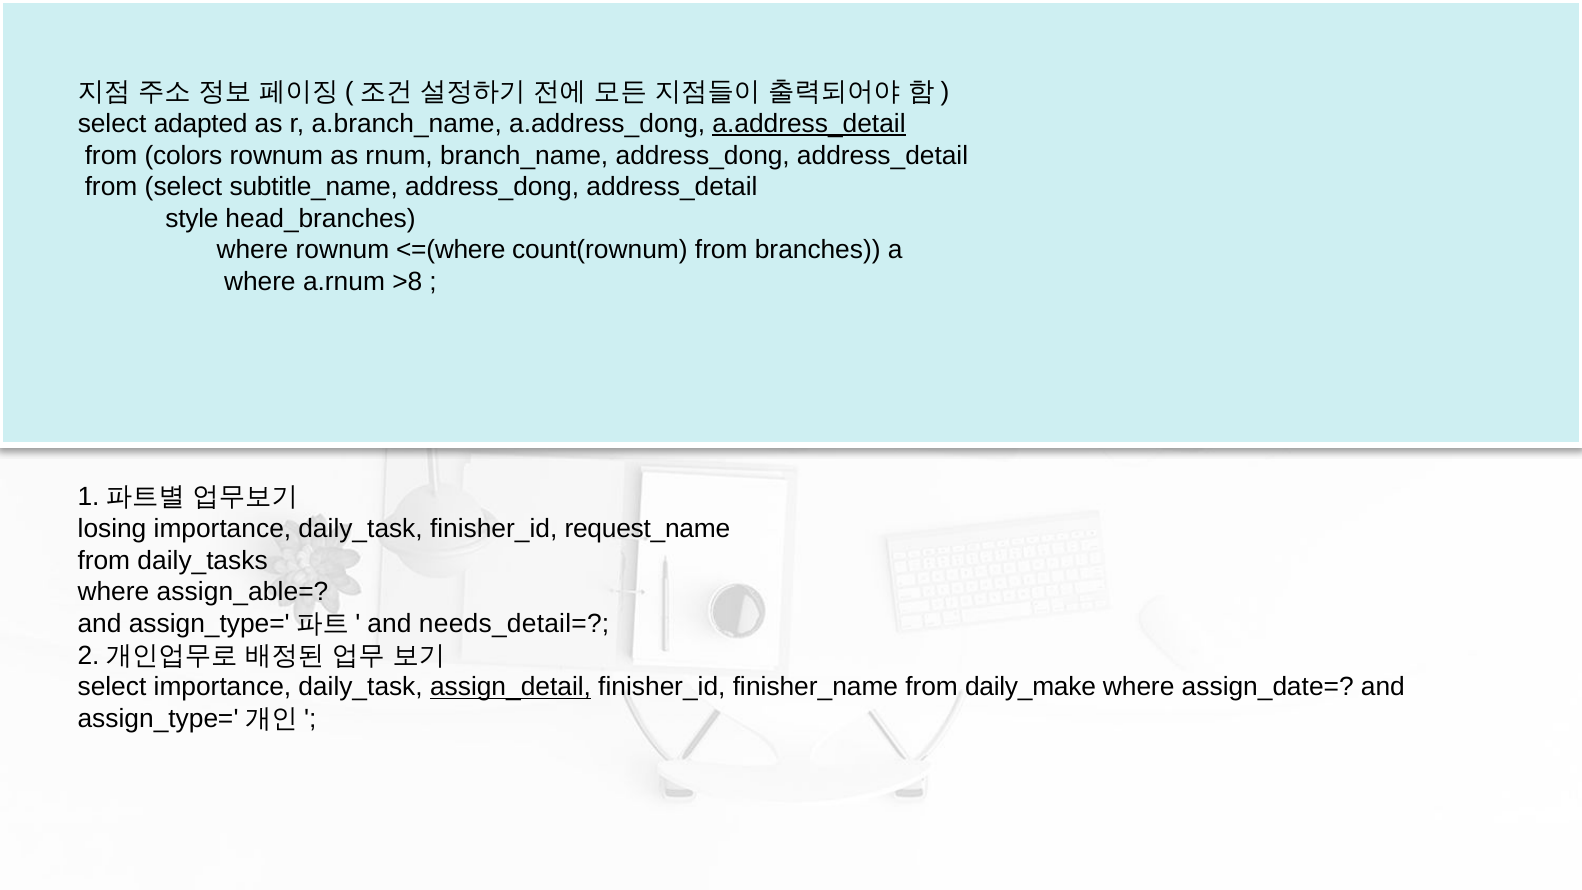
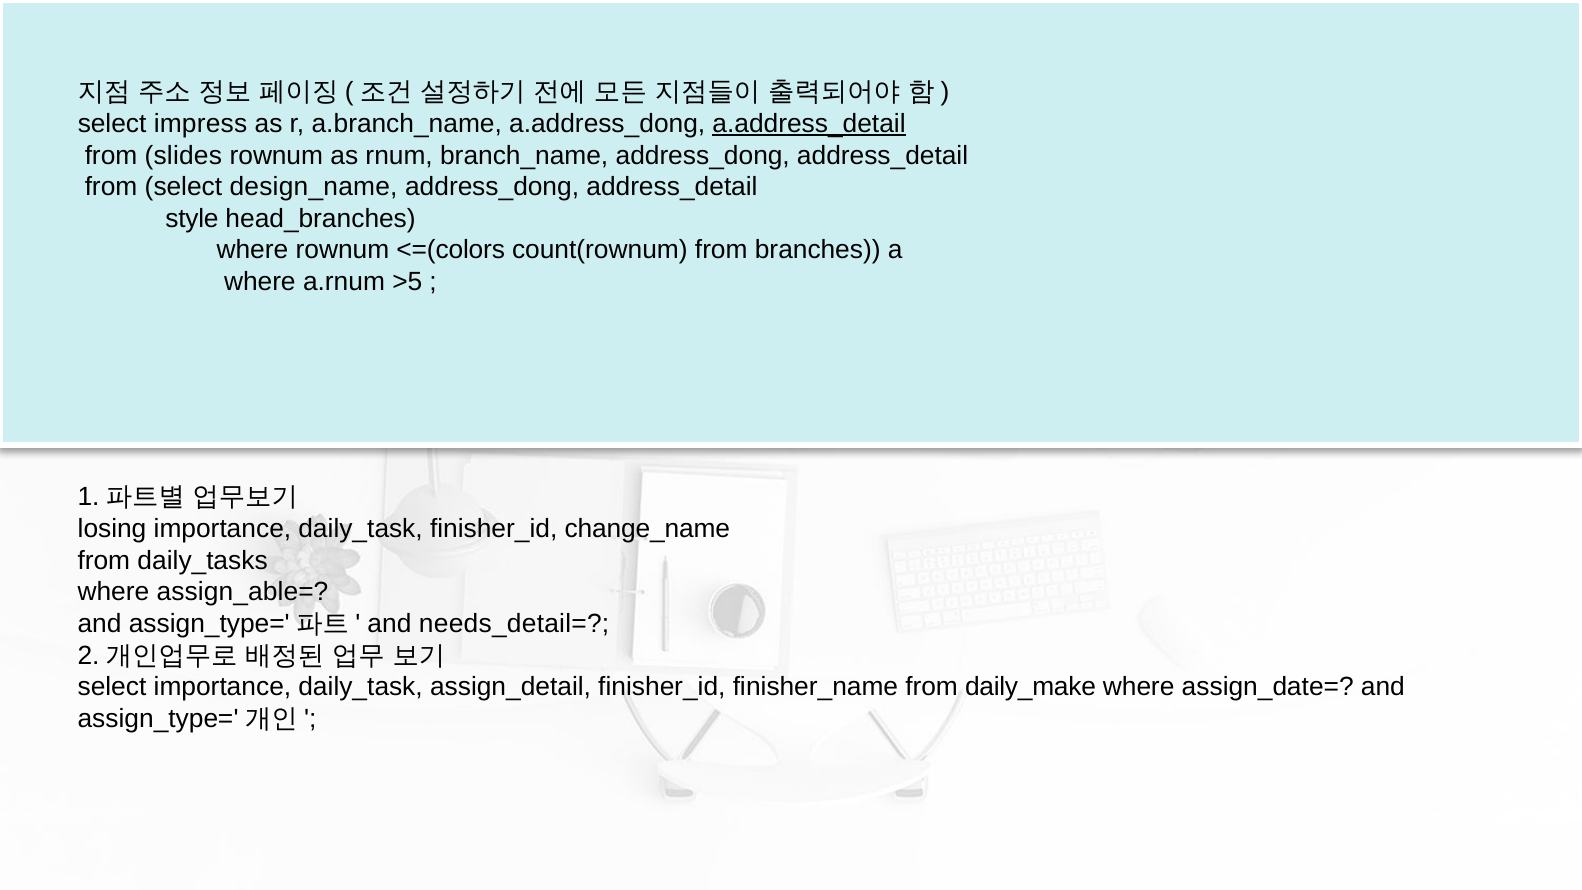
adapted: adapted -> impress (200, 124)
colors: colors -> slides (183, 155)
subtitle_name: subtitle_name -> design_name (314, 187)
<=(where: <=(where -> <=(colors (451, 250)
>8: >8 -> >5 (407, 282)
request_name: request_name -> change_name (647, 529)
assign_detail underline: present -> none (511, 687)
